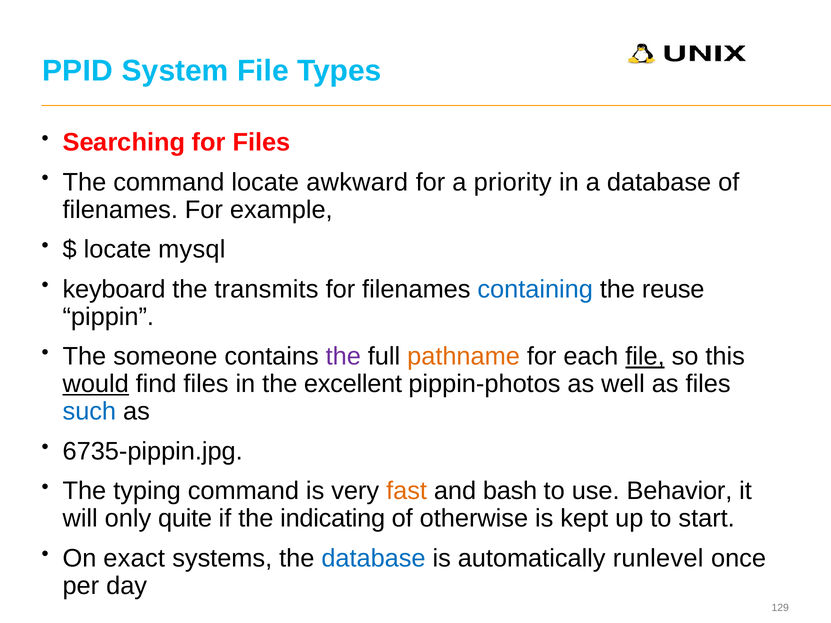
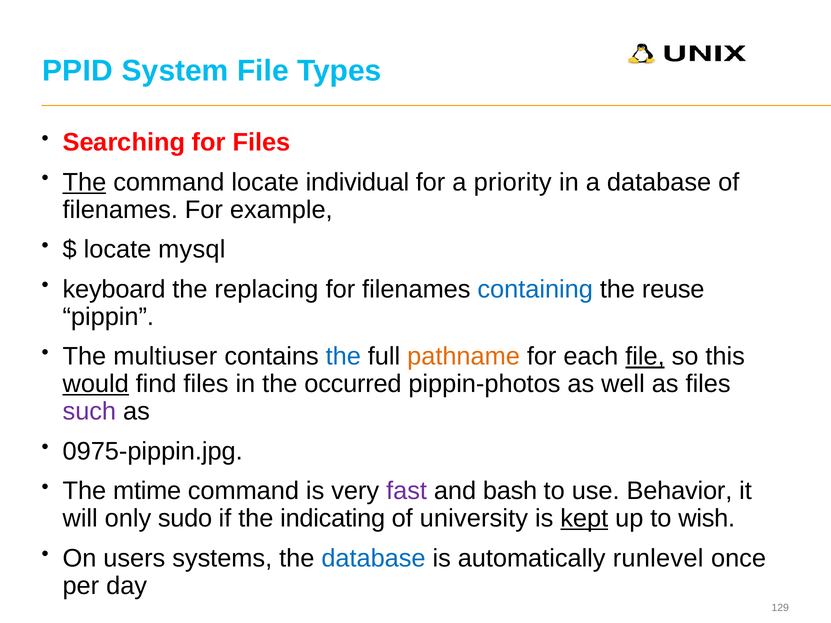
The underline: none -> present (84, 182)
awkward: awkward -> individual (357, 182)
transmits: transmits -> replacing (266, 289)
someone: someone -> multiuser (165, 357)
the colour: purple -> blue (343, 357)
excellent: excellent -> occurred (353, 384)
such colour: blue -> purple (89, 412)
6735-pippin.jpg: 6735-pippin.jpg -> 0975-pippin.jpg (153, 451)
typing: typing -> mtime (147, 491)
fast colour: orange -> purple (407, 491)
quite: quite -> sudo (185, 519)
otherwise: otherwise -> university (474, 519)
kept underline: none -> present (584, 519)
start: start -> wish (707, 519)
exact: exact -> users (134, 559)
